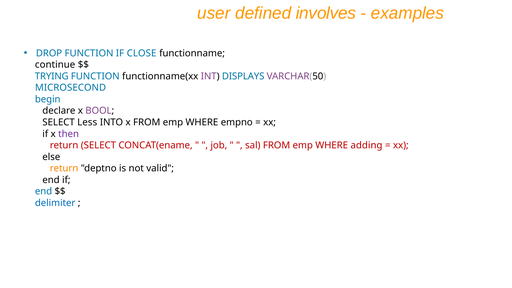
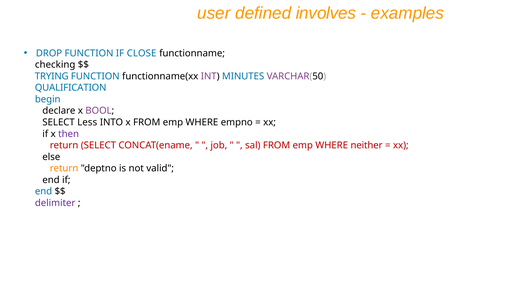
continue: continue -> checking (55, 65)
DISPLAYS: DISPLAYS -> MINUTES (243, 76)
MICROSECOND: MICROSECOND -> QUALIFICATION (71, 88)
adding: adding -> neither (367, 145)
delimiter colour: blue -> purple (55, 203)
